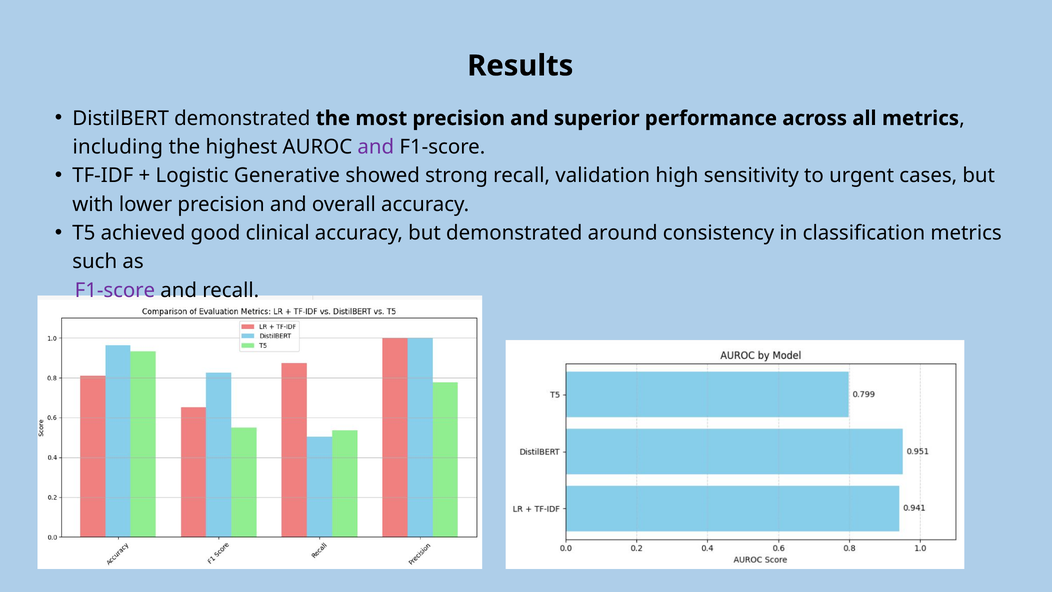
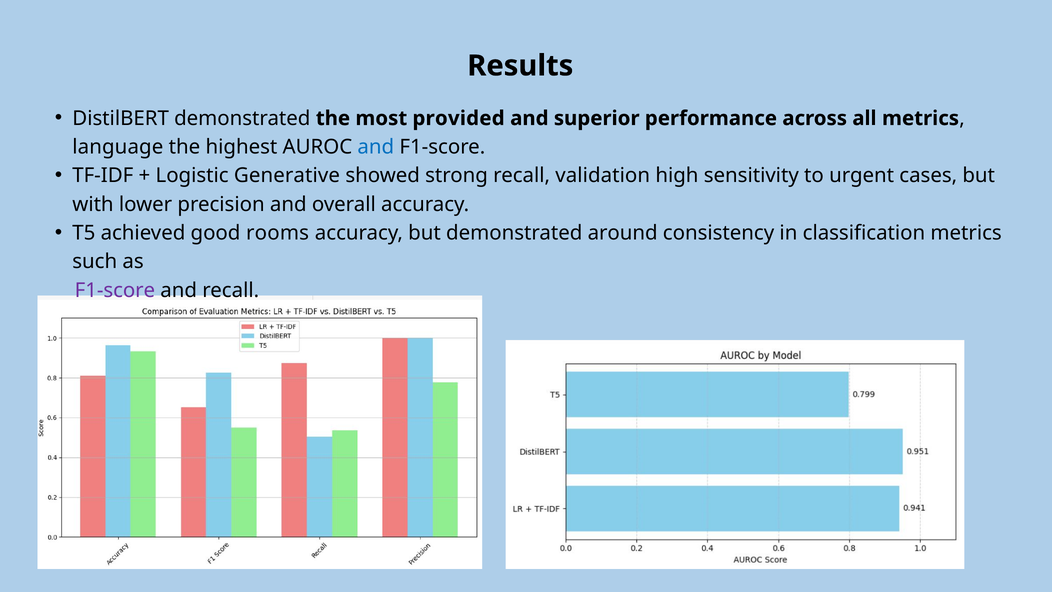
most precision: precision -> provided (459, 118)
including: including -> language (118, 147)
and colour: purple -> blue (376, 147)
clinical: clinical -> rooms (278, 233)
